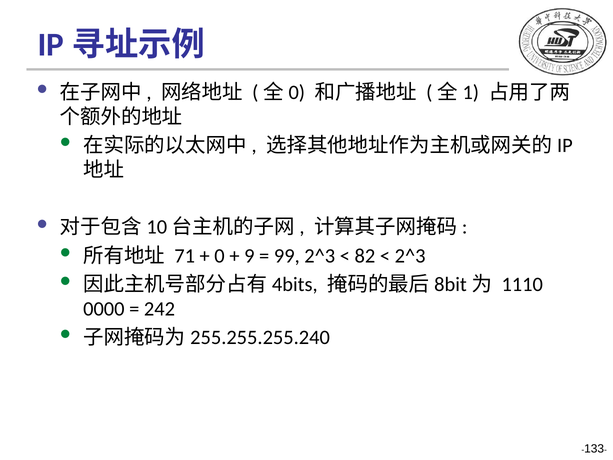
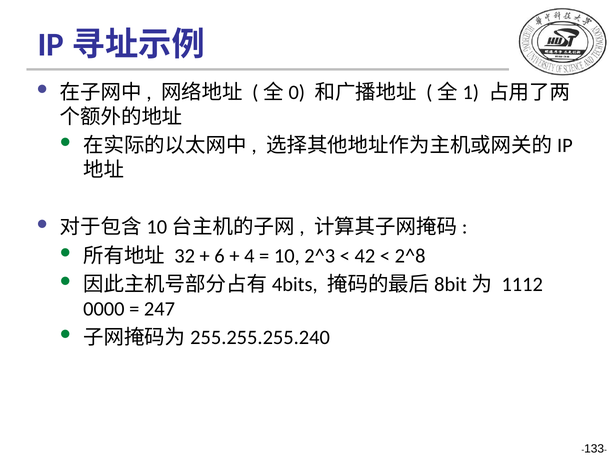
71: 71 -> 32 (185, 256)
0: 0 -> 6 (220, 256)
9: 9 -> 4 (249, 256)
99: 99 -> 10 (287, 256)
82: 82 -> 42 (365, 256)
2^3: 2^3 -> 2^8 (410, 256)
1110: 1110 -> 1112 (522, 284)
242: 242 -> 247 (160, 309)
